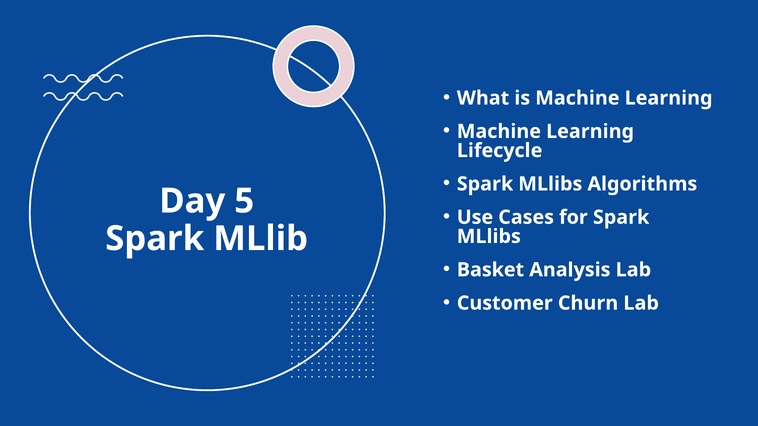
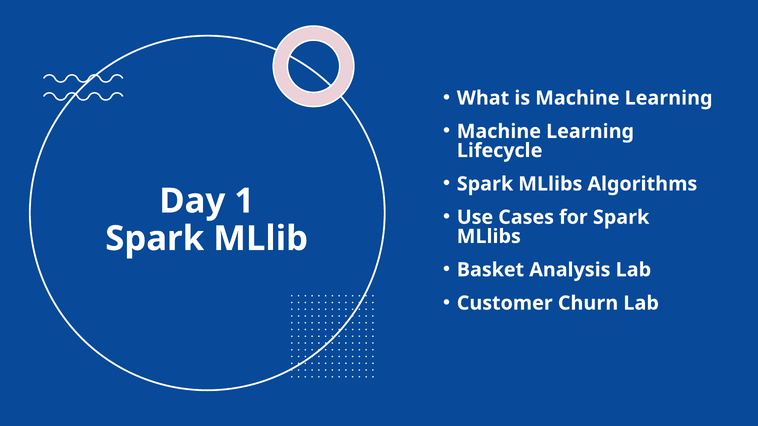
5: 5 -> 1 (244, 201)
